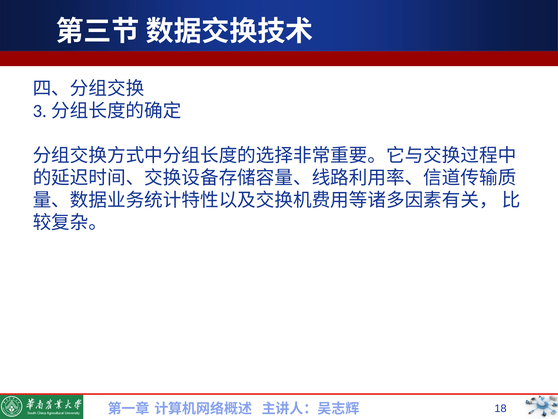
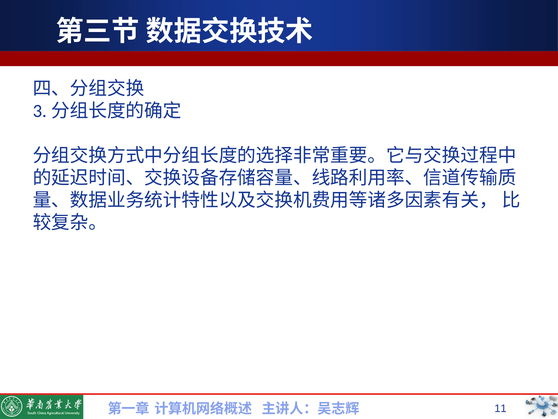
18: 18 -> 11 (501, 408)
